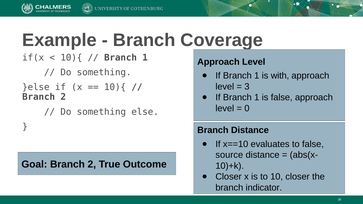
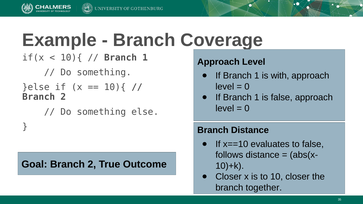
3: 3 -> 0 (247, 87)
source: source -> follows (229, 155)
indicator: indicator -> together (264, 188)
